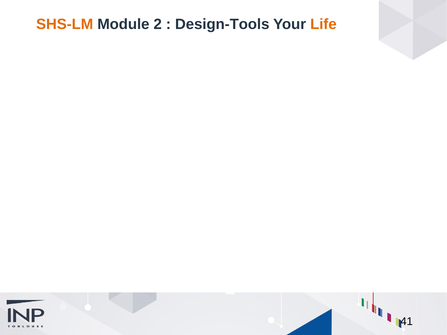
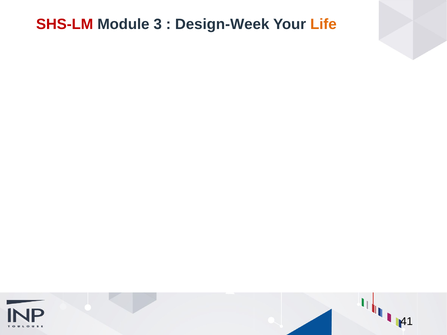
SHS-LM colour: orange -> red (65, 24)
2: 2 -> 3 (158, 24)
Design-Tools: Design-Tools -> Design-Week (222, 24)
